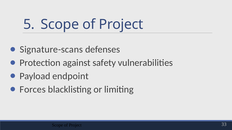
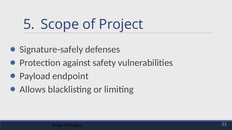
Signature-scans: Signature-scans -> Signature-safely (51, 50)
Forces: Forces -> Allows (33, 90)
